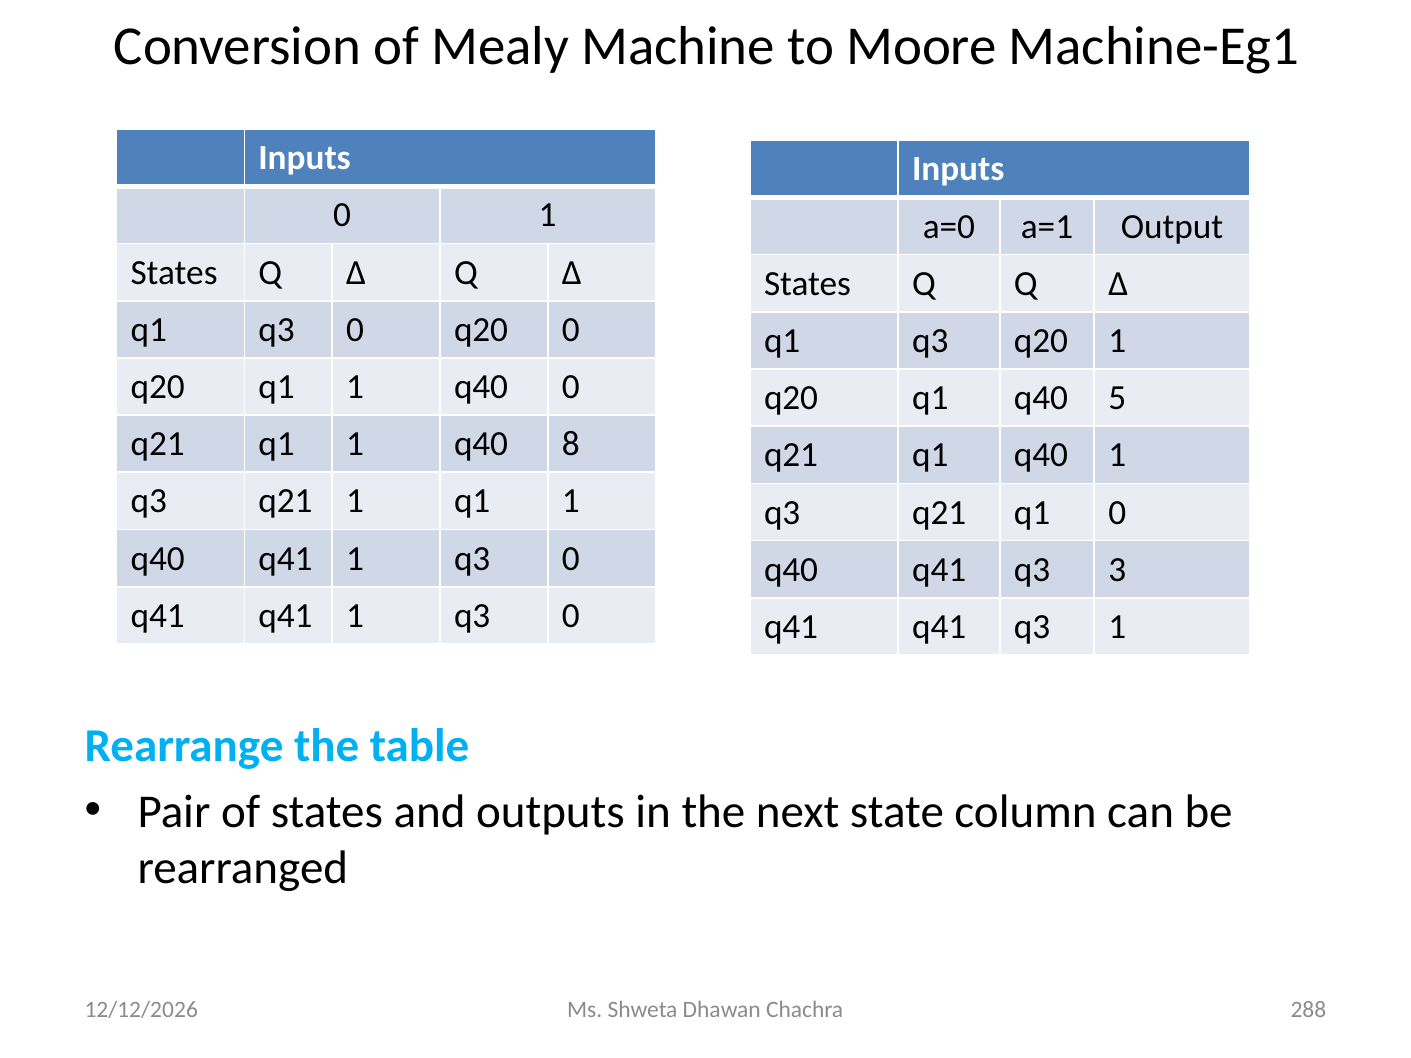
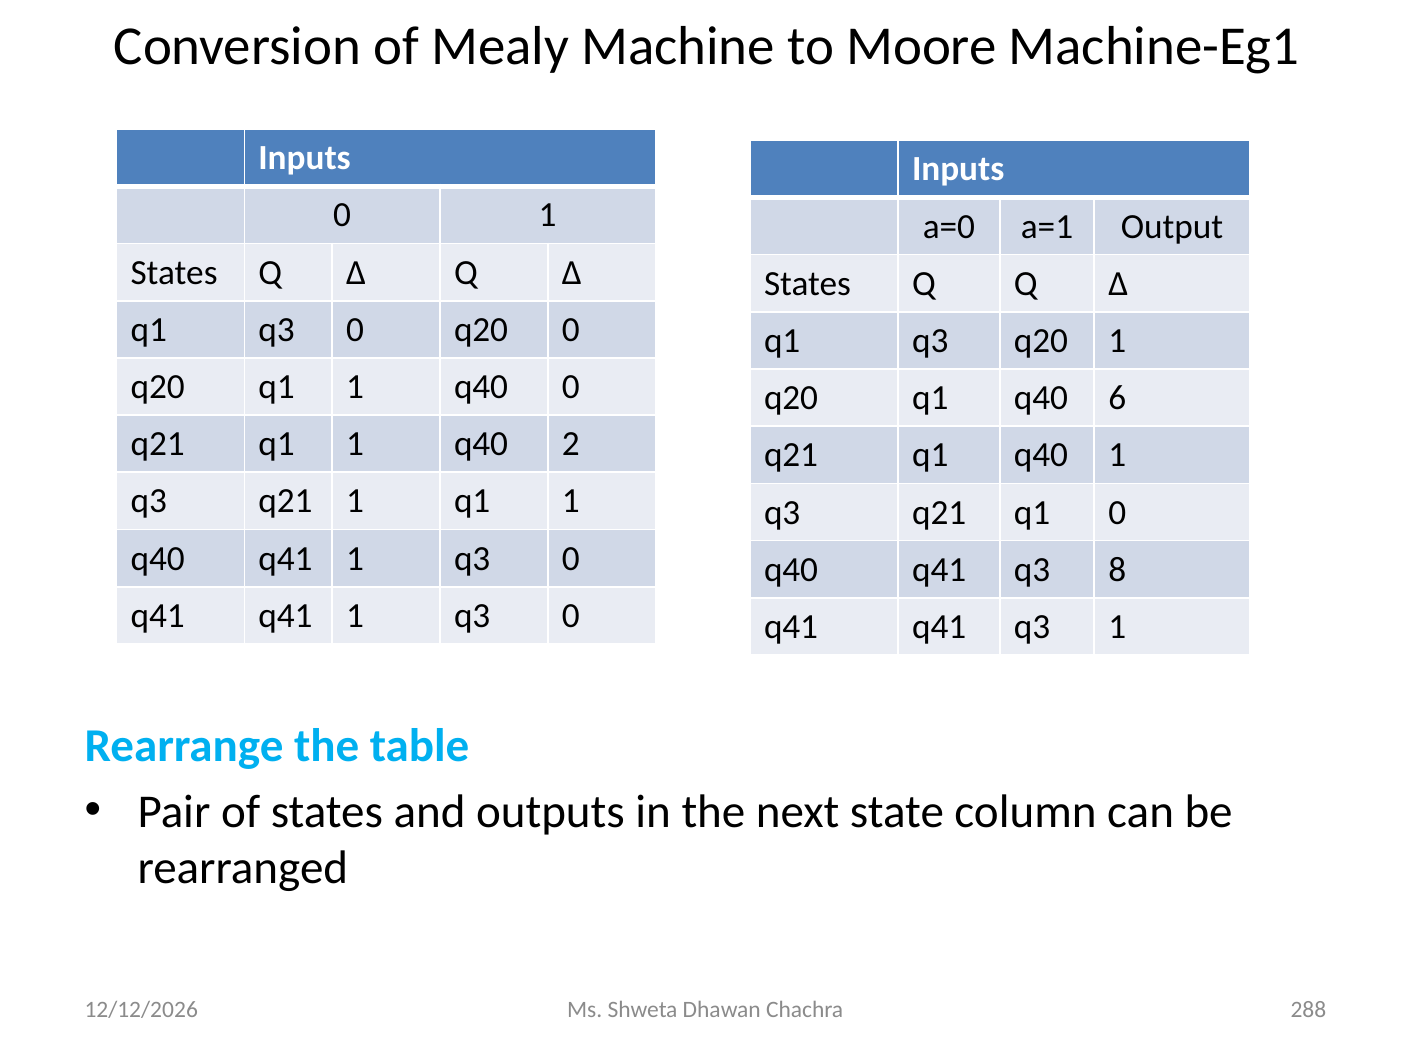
5: 5 -> 6 (1117, 398)
8: 8 -> 2 (571, 444)
3: 3 -> 8 (1117, 570)
